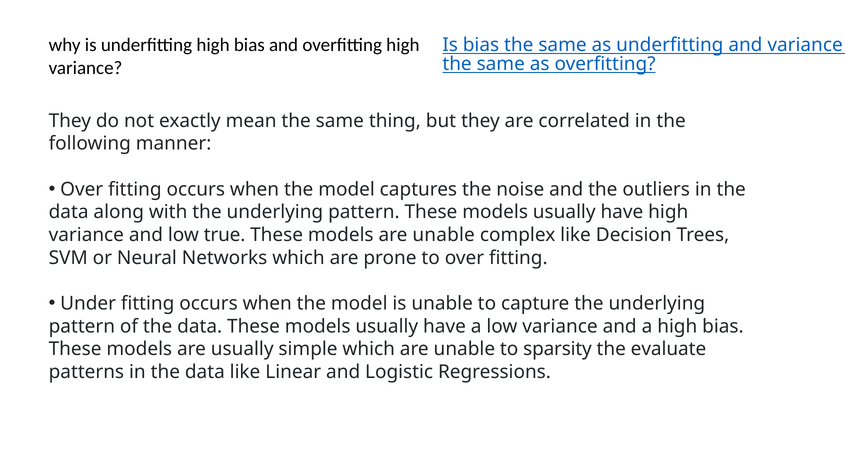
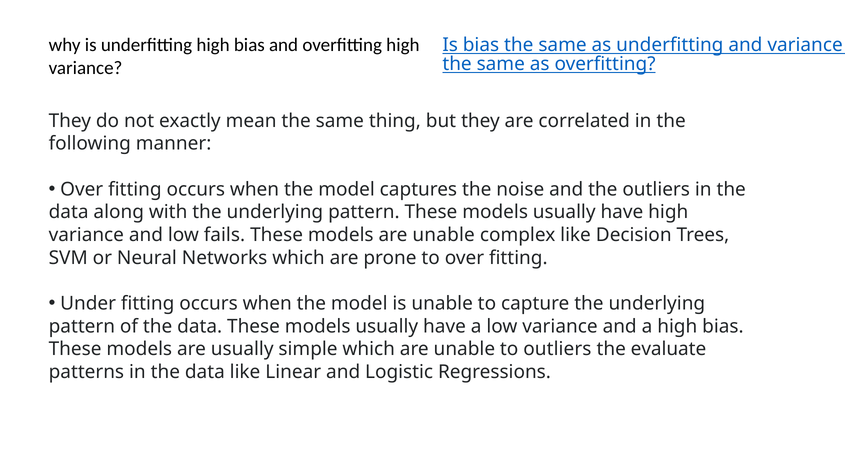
true: true -> fails (224, 235)
to sparsity: sparsity -> outliers (557, 349)
